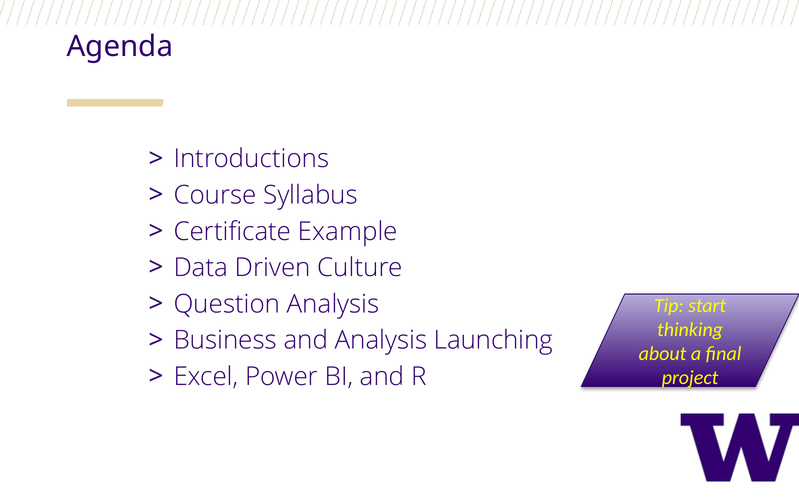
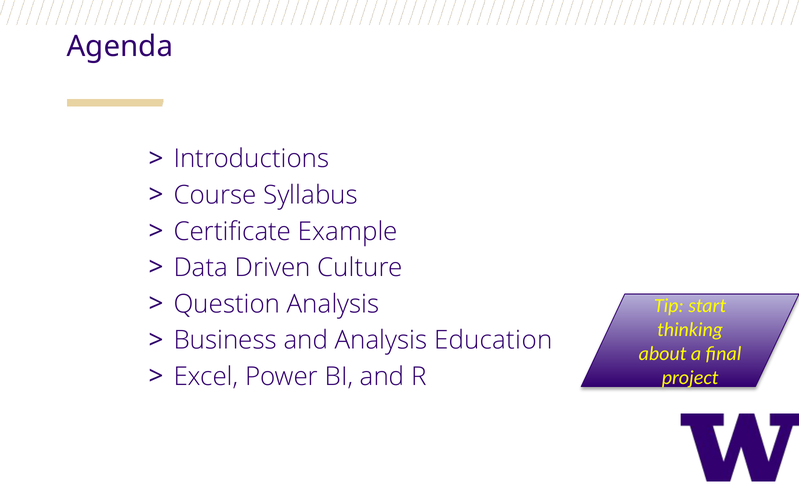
Launching: Launching -> Education (493, 341)
